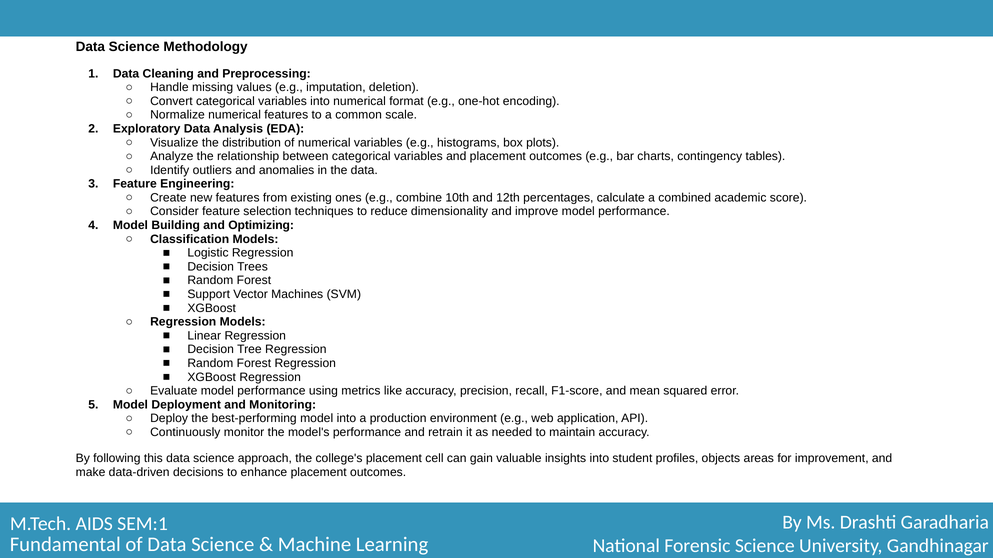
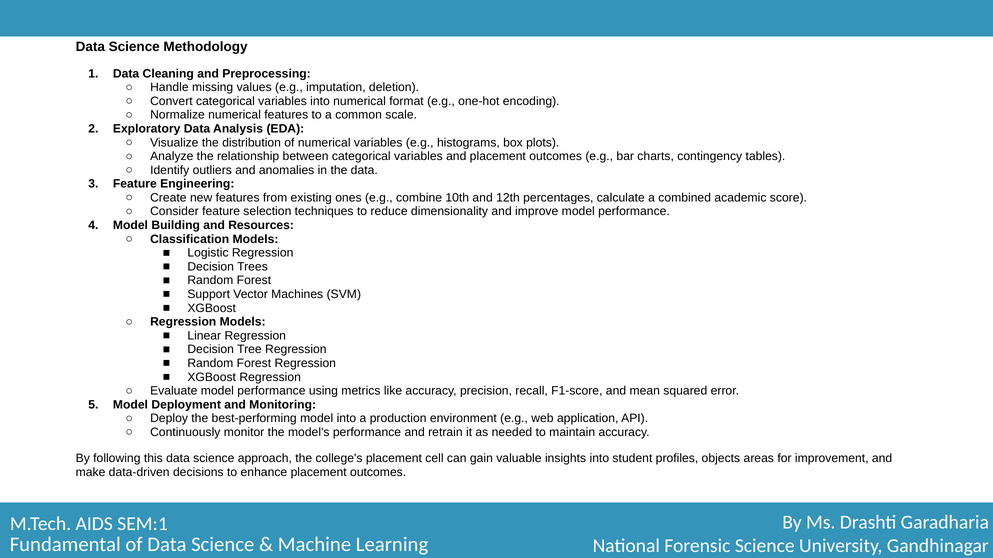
Optimizing: Optimizing -> Resources (261, 226)
